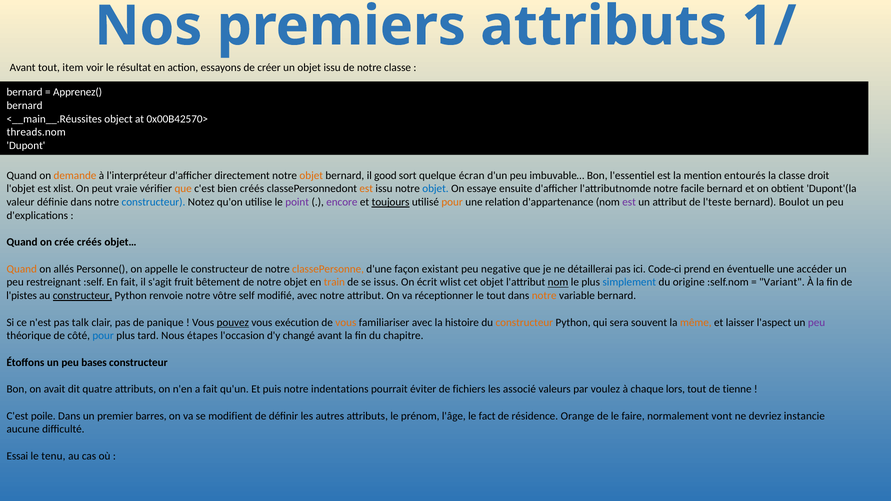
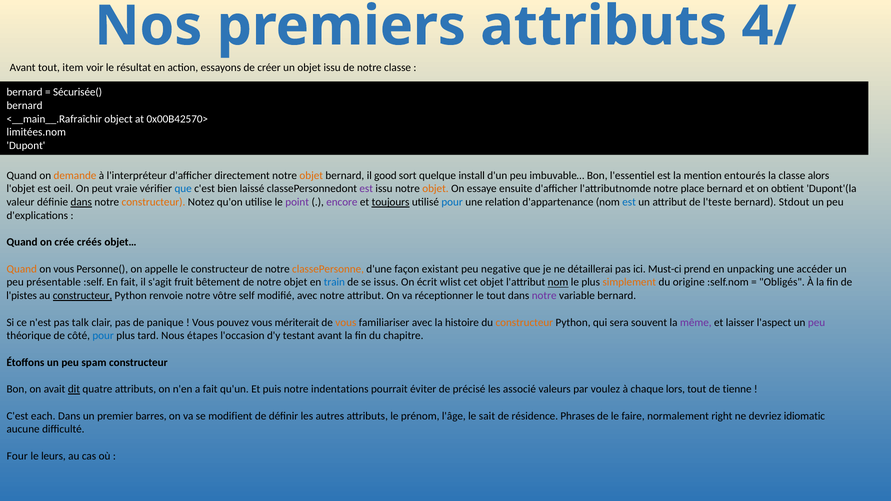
1/: 1/ -> 4/ (769, 26)
Apprenez(: Apprenez( -> Sécurisée( (78, 92)
<__main__.Réussites: <__main__.Réussites -> <__main__.Rafraîchir (54, 119)
threads.nom: threads.nom -> limitées.nom (36, 132)
écran: écran -> install (472, 175)
droit: droit -> alors (819, 175)
xlist: xlist -> oeil (63, 189)
que colour: orange -> blue (183, 189)
bien créés: créés -> laissé (252, 189)
est colour: orange -> purple (366, 189)
objet colour: blue -> orange (435, 189)
facile: facile -> place (692, 189)
dans underline: none -> present (81, 202)
constructeur colour: blue -> orange (153, 202)
pour colour: orange -> blue (452, 202)
est colour: purple -> blue (629, 202)
Boulot: Boulot -> Stdout (794, 202)
on allés: allés -> vous (64, 269)
Code-ci: Code-ci -> Must-ci (665, 269)
éventuelle: éventuelle -> unpacking (751, 269)
restreignant: restreignant -> présentable (54, 282)
train colour: orange -> blue (334, 282)
simplement colour: blue -> orange (629, 282)
Variant: Variant -> Obligés (782, 282)
notre colour: orange -> purple (544, 296)
pouvez underline: present -> none (233, 323)
exécution: exécution -> mériterait (297, 323)
même colour: orange -> purple (696, 323)
changé: changé -> testant (299, 336)
bases: bases -> spam (94, 363)
dit underline: none -> present (74, 389)
fichiers: fichiers -> précisé (469, 389)
poile: poile -> each (43, 416)
fact: fact -> sait (487, 416)
Orange: Orange -> Phrases (578, 416)
vont: vont -> right (722, 416)
instancie: instancie -> idiomatic (804, 416)
Essai: Essai -> Four (17, 456)
tenu: tenu -> leurs (53, 456)
